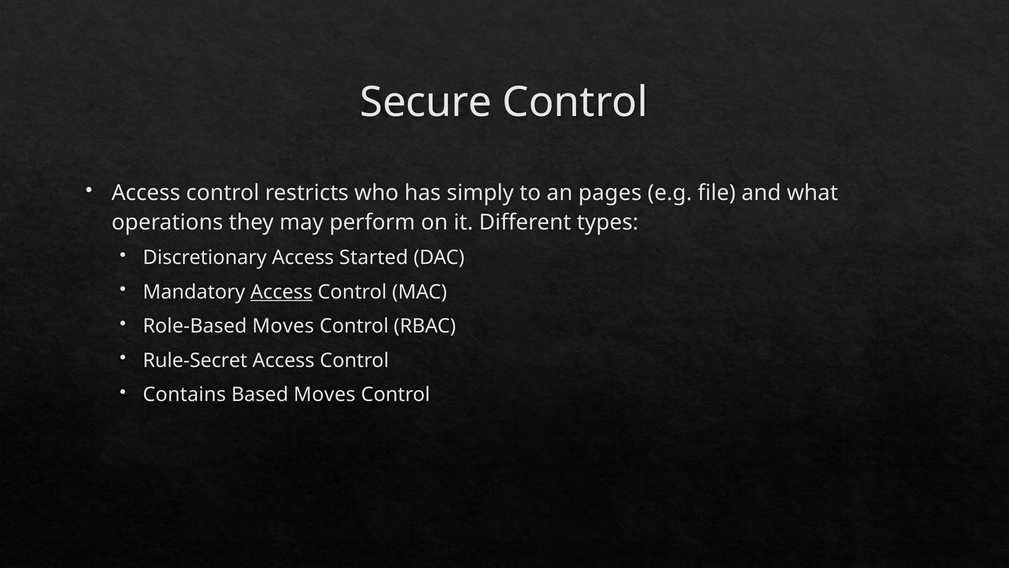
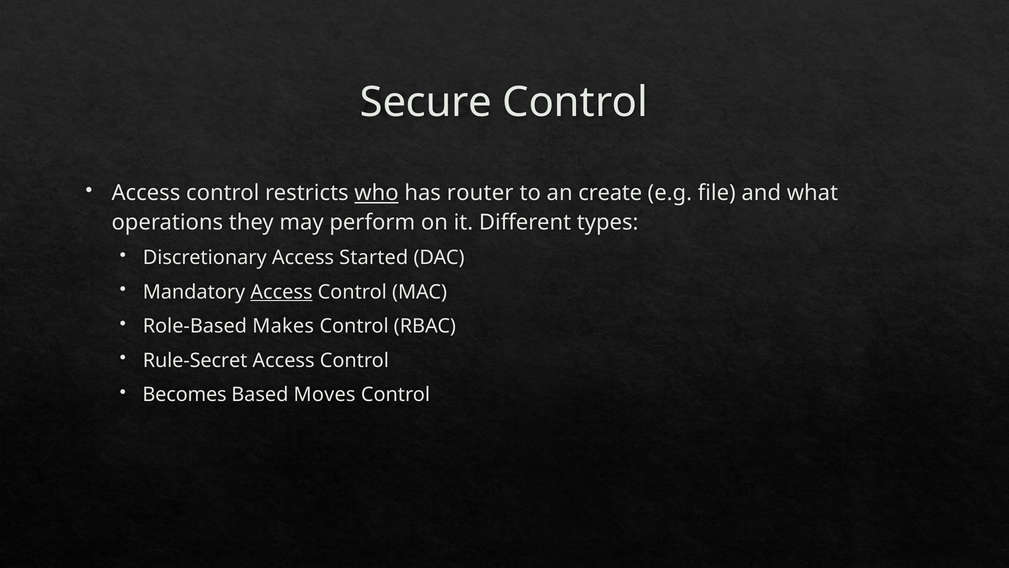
who underline: none -> present (377, 193)
simply: simply -> router (480, 193)
pages: pages -> create (610, 193)
Role-Based Moves: Moves -> Makes (283, 326)
Contains: Contains -> Becomes (185, 394)
